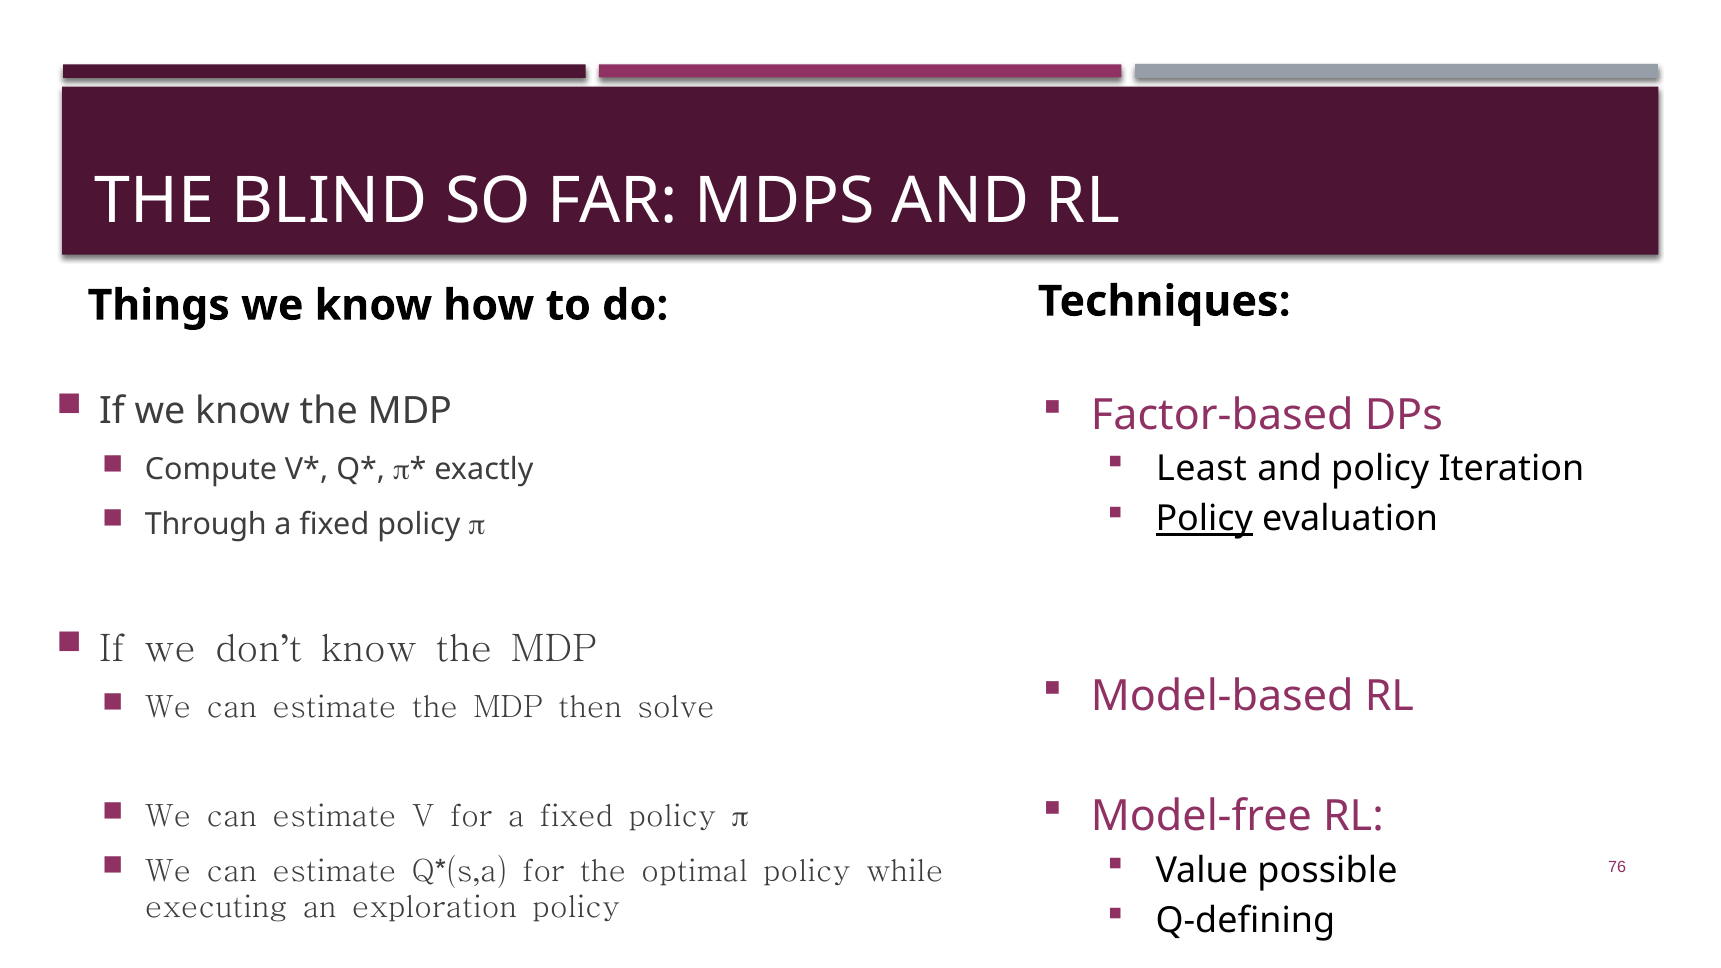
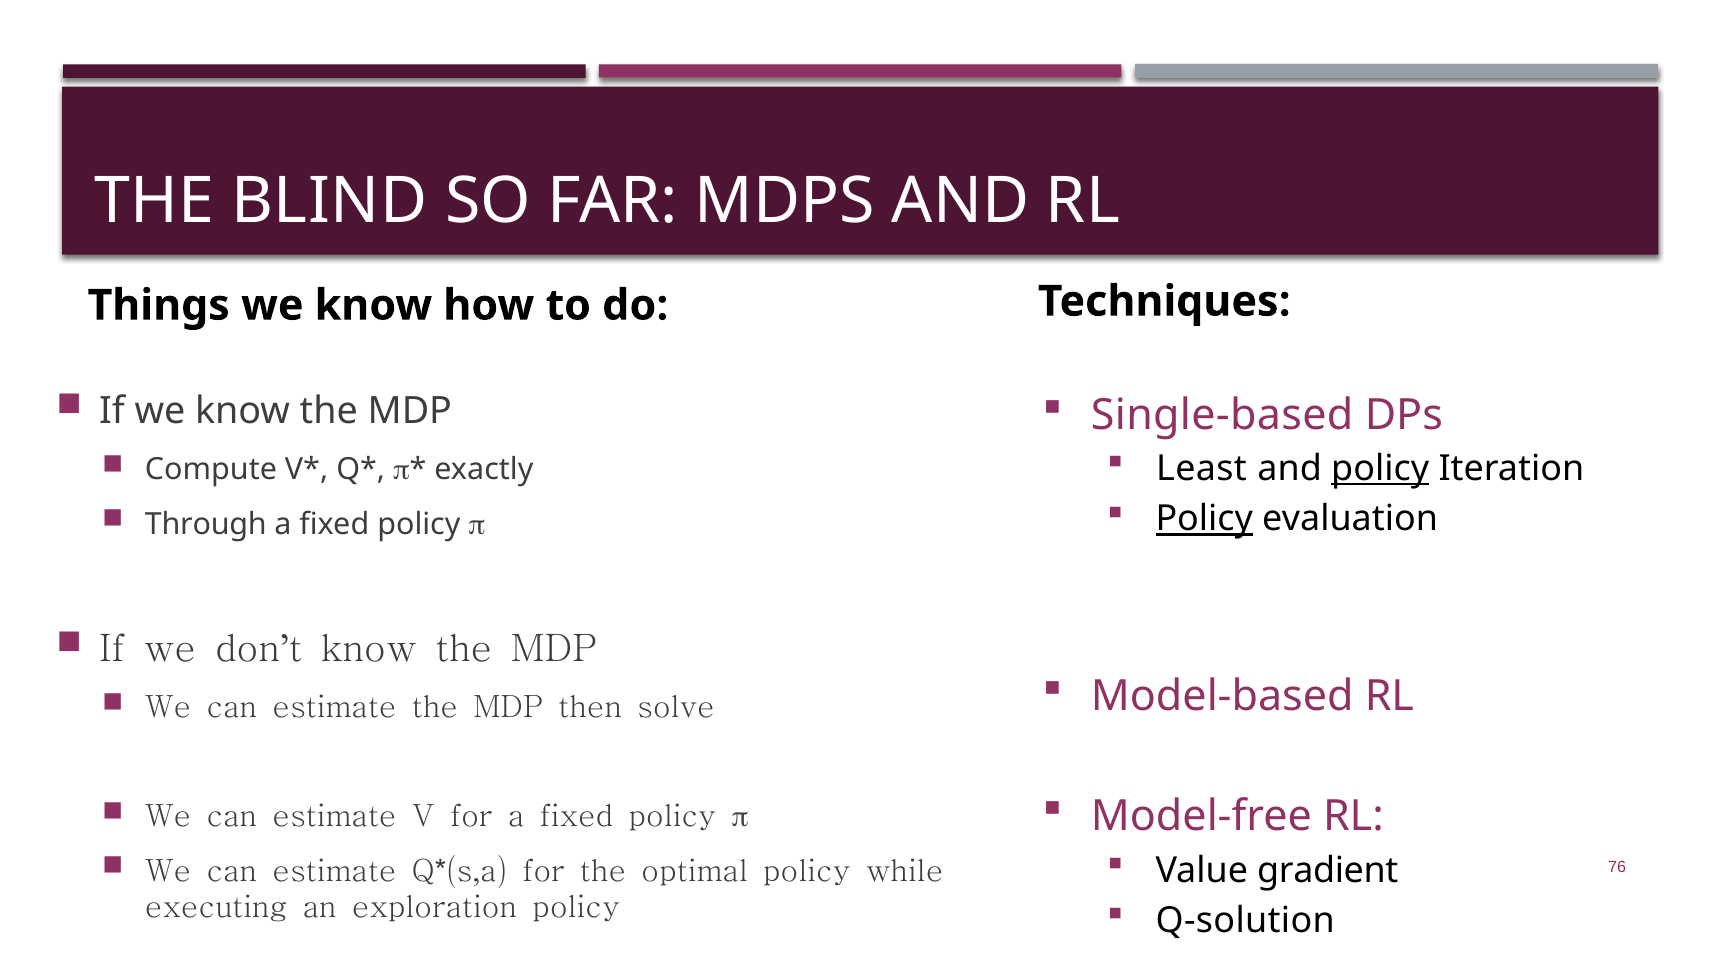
Factor-based: Factor-based -> Single-based (1222, 415)
policy underline: none -> present (1380, 469)
possible: possible -> gradient (1328, 870)
Q-defining: Q-defining -> Q-solution (1245, 921)
